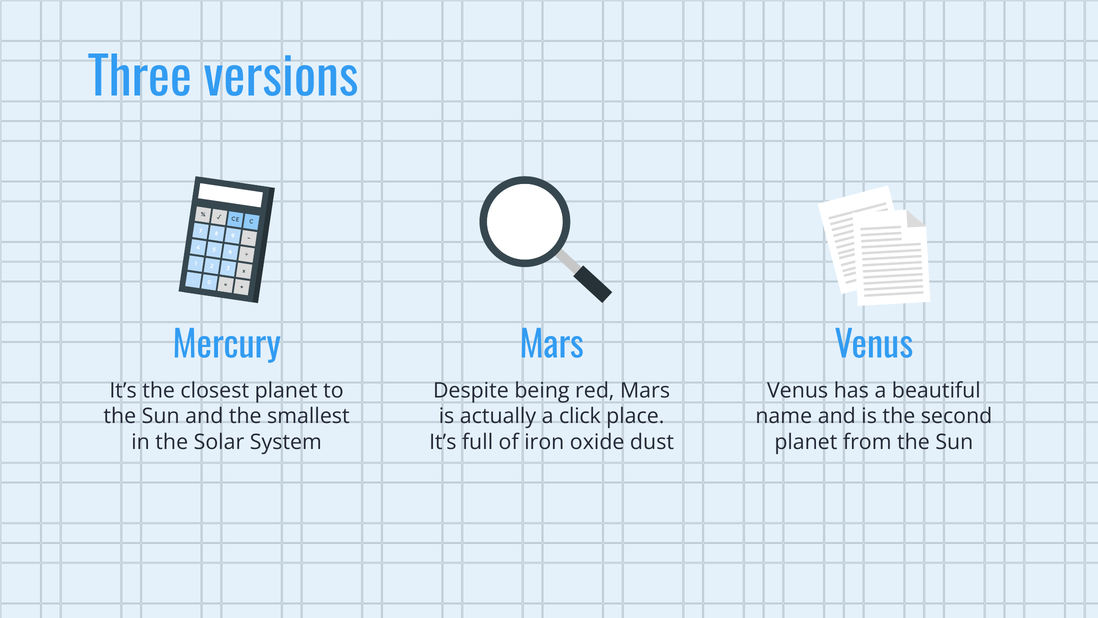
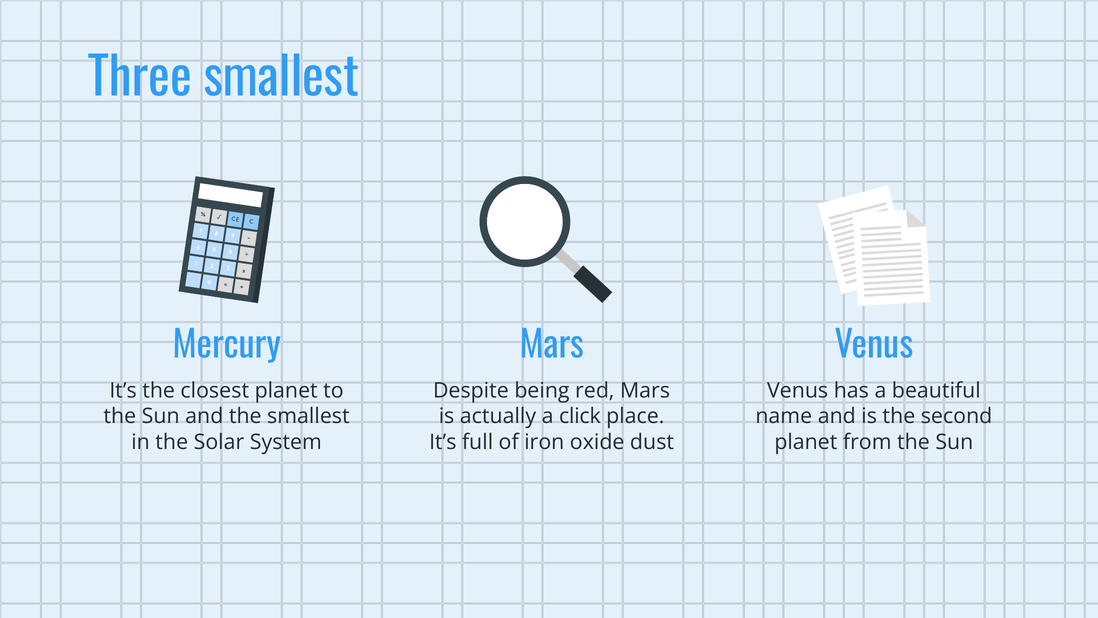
Three versions: versions -> smallest (281, 79)
